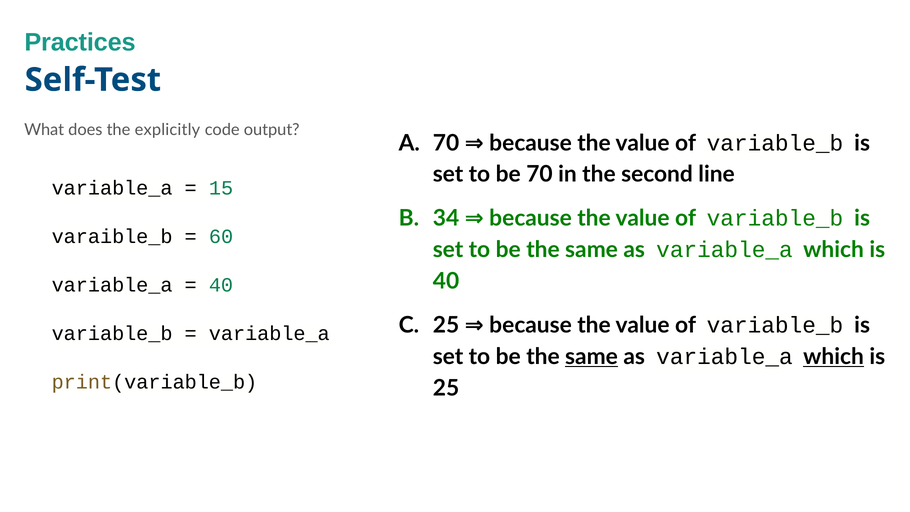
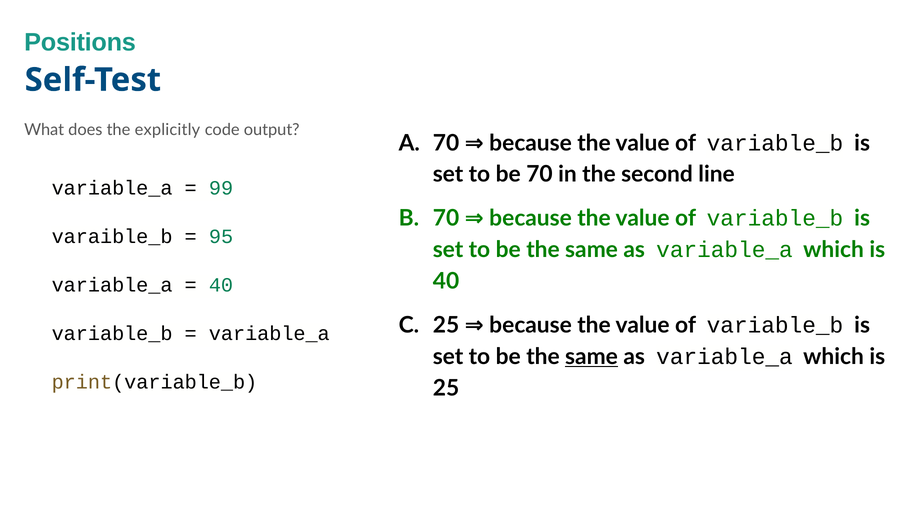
Practices: Practices -> Positions (80, 43)
15: 15 -> 99 (221, 188)
34: 34 -> 70 (446, 218)
60: 60 -> 95 (221, 236)
which underline: present -> none (834, 357)
